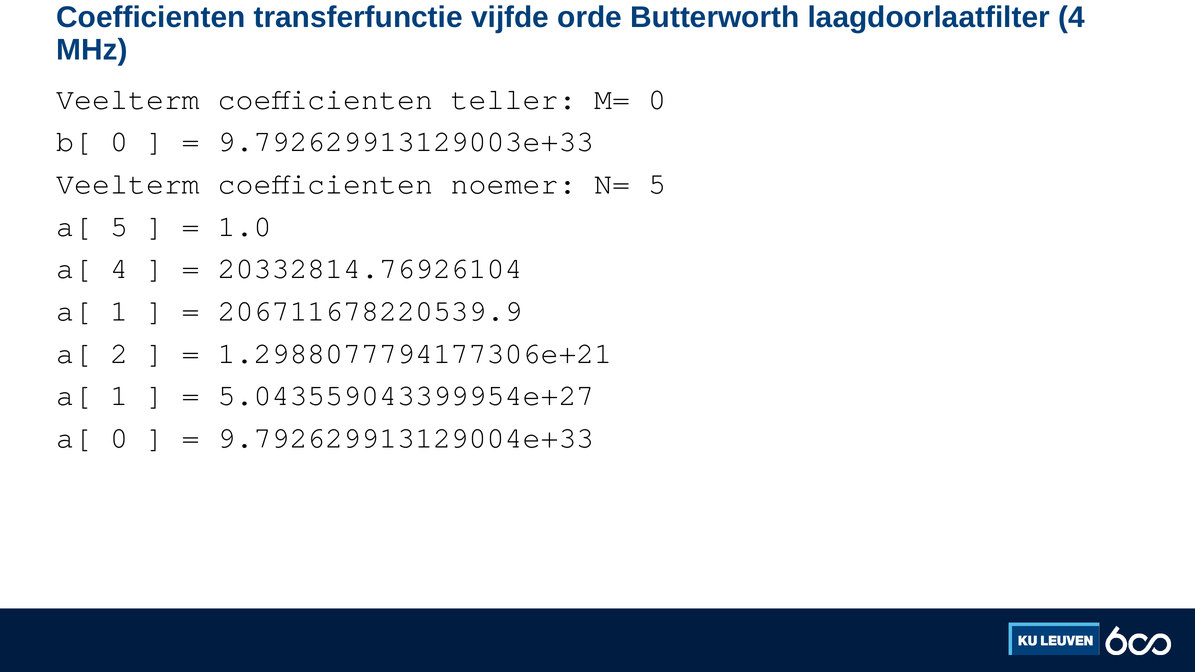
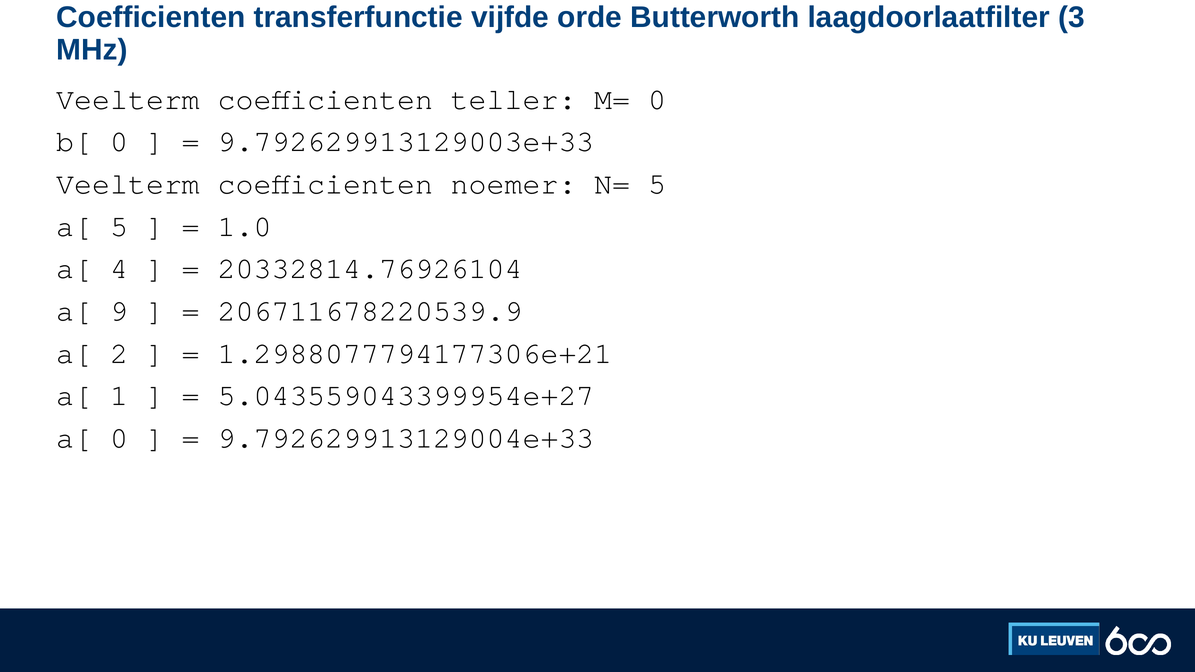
laagdoorlaatfilter 4: 4 -> 3 (1071, 18)
1: 1 -> 9 (119, 311)
